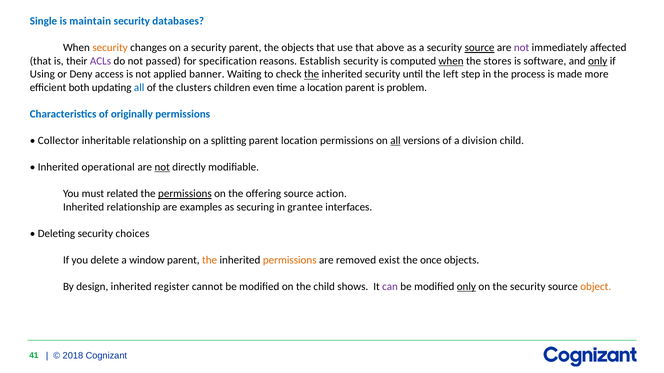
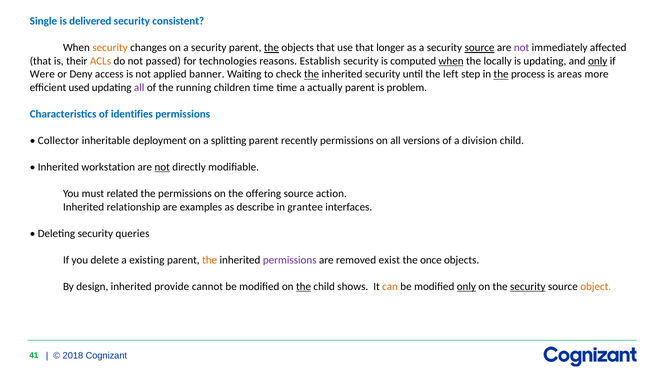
maintain: maintain -> delivered (90, 21)
databases: databases -> consistent (178, 21)
the underline: none -> present (271, 48)
above: above -> longer (390, 48)
ACLs colour: purple -> orange (101, 61)
specification: specification -> technologies (228, 61)
stores: stores -> locally (498, 61)
is software: software -> updating (545, 61)
Using: Using -> Were (42, 74)
the underline: none -> present (501, 74)
made: made -> areas (570, 74)
both: both -> used (79, 88)
all colour: blue -> purple (139, 88)
clusters: clusters -> running (194, 88)
children even: even -> time (263, 88)
a location: location -> actually (325, 88)
originally: originally -> identifies (132, 114)
inheritable relationship: relationship -> deployment (160, 141)
parent location: location -> recently (299, 141)
all underline: present -> none (395, 141)
operational: operational -> workstation (108, 167)
permissions underline: present -> none (185, 194)
securing: securing -> describe (255, 207)
choices: choices -> queries (133, 234)
window: window -> existing (147, 260)
permissions colour: orange -> purple (290, 260)
register: register -> provide (172, 287)
the underline: none -> present (304, 287)
can colour: purple -> orange (390, 287)
security underline: none -> present (528, 287)
